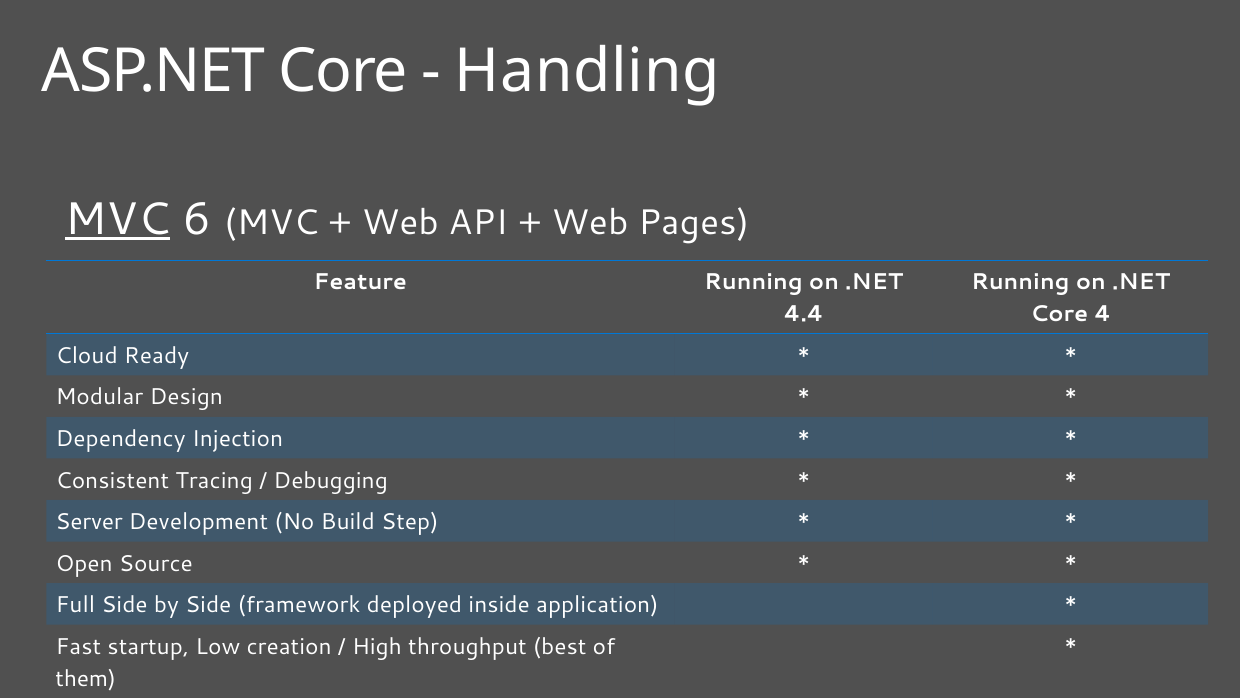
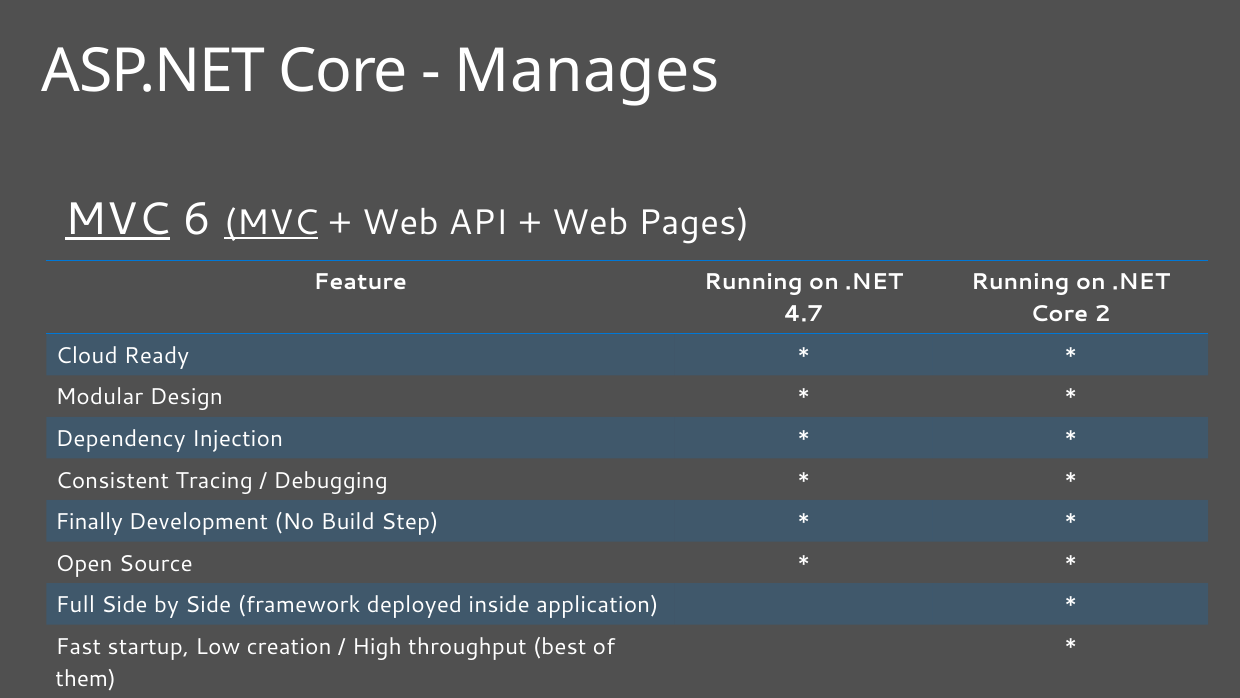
Handling: Handling -> Manages (587, 71)
MVC underline: none -> present (271, 222)
4.4: 4.4 -> 4.7 (804, 314)
4: 4 -> 2 (1103, 314)
Server: Server -> Finally (89, 522)
